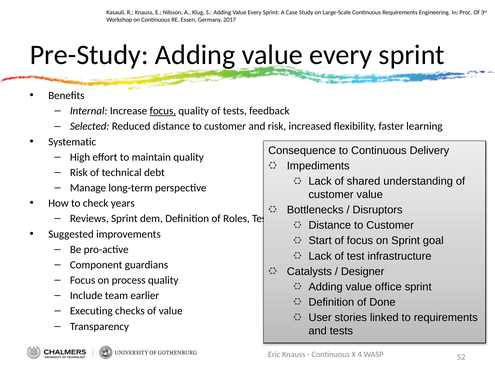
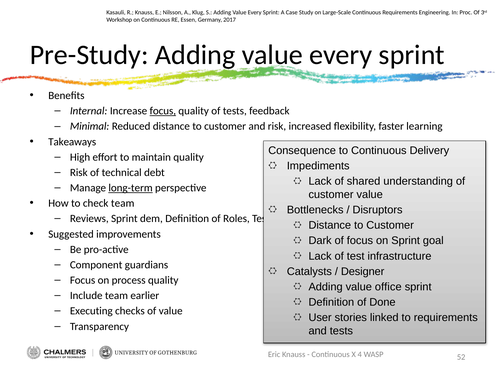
Selected: Selected -> Minimal (90, 126)
Systematic: Systematic -> Takeaways (72, 142)
long-term underline: none -> present (131, 188)
check years: years -> team (123, 203)
Start: Start -> Dark (320, 241)
